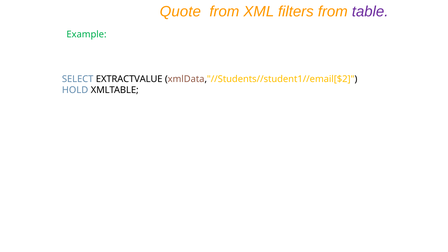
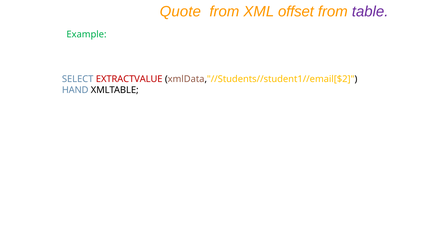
filters: filters -> offset (296, 12)
EXTRACTVALUE colour: black -> red (129, 79)
HOLD: HOLD -> HAND (75, 90)
